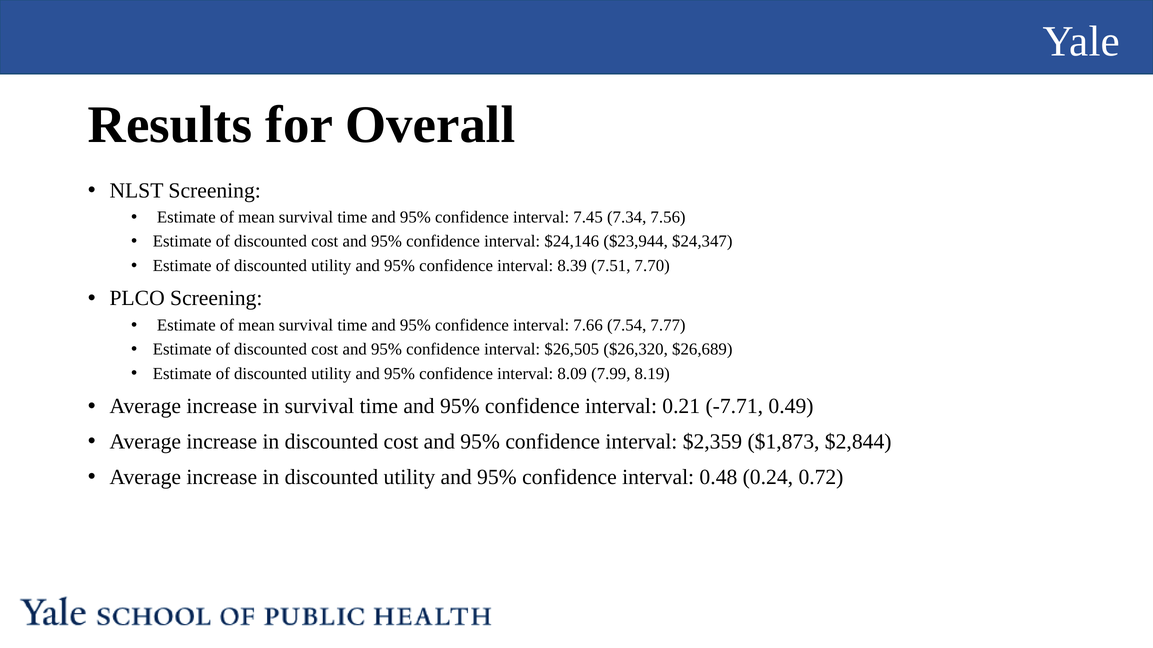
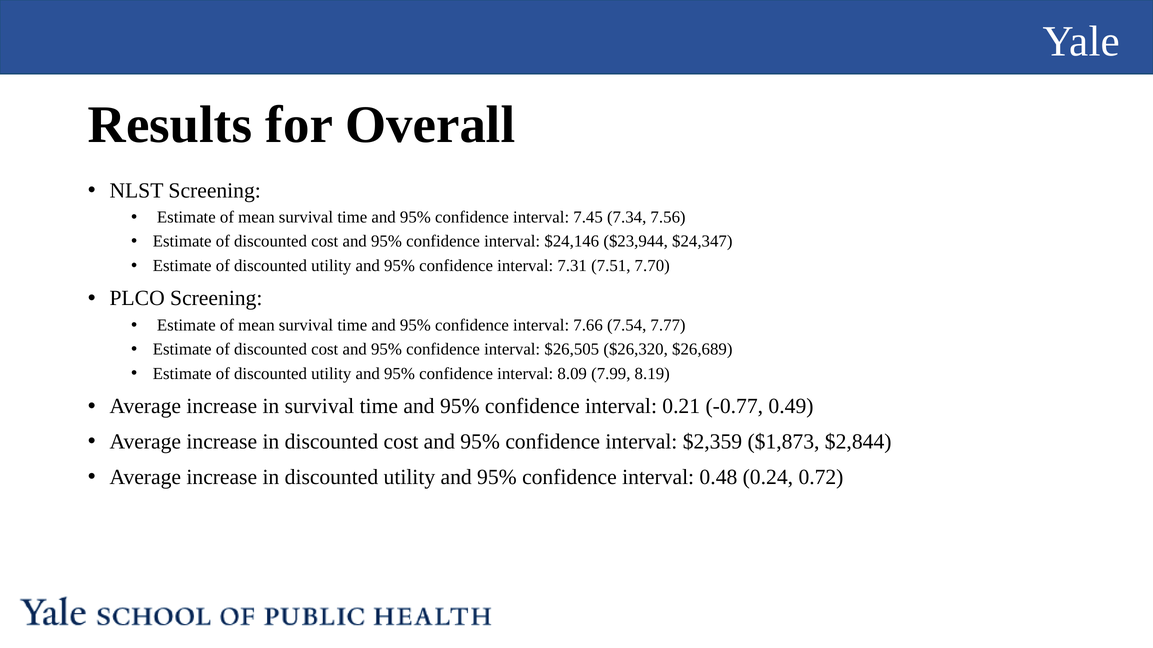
8.39: 8.39 -> 7.31 (572, 266)
-7.71: -7.71 -> -0.77 (734, 407)
